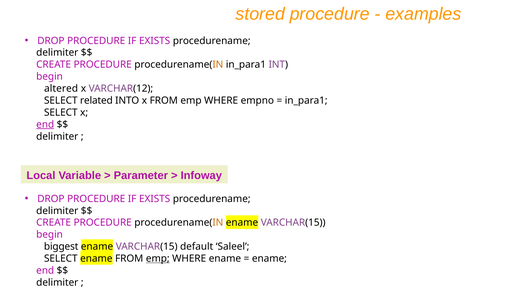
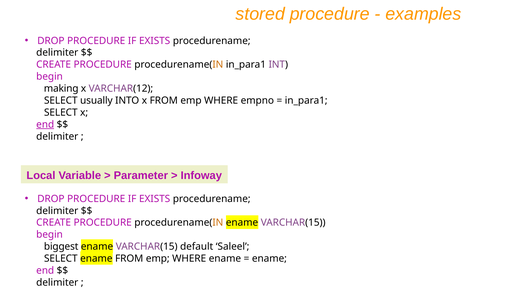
altered: altered -> making (61, 89)
related: related -> usually (96, 101)
emp underline: present -> none (158, 259)
